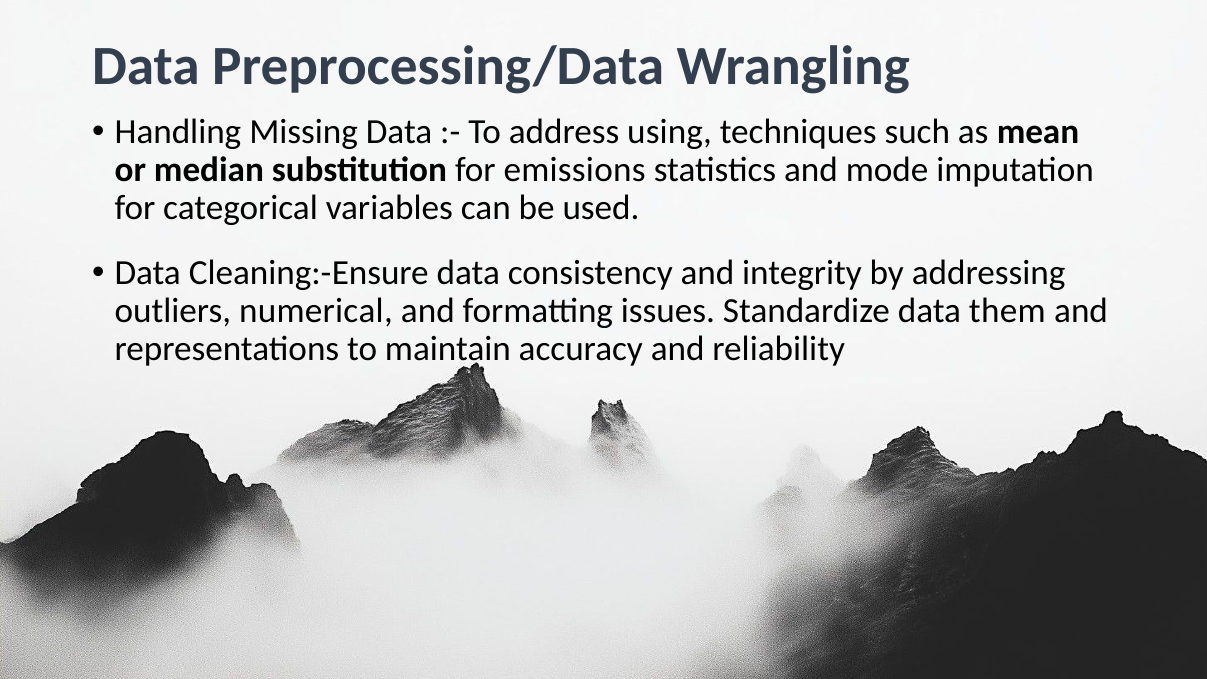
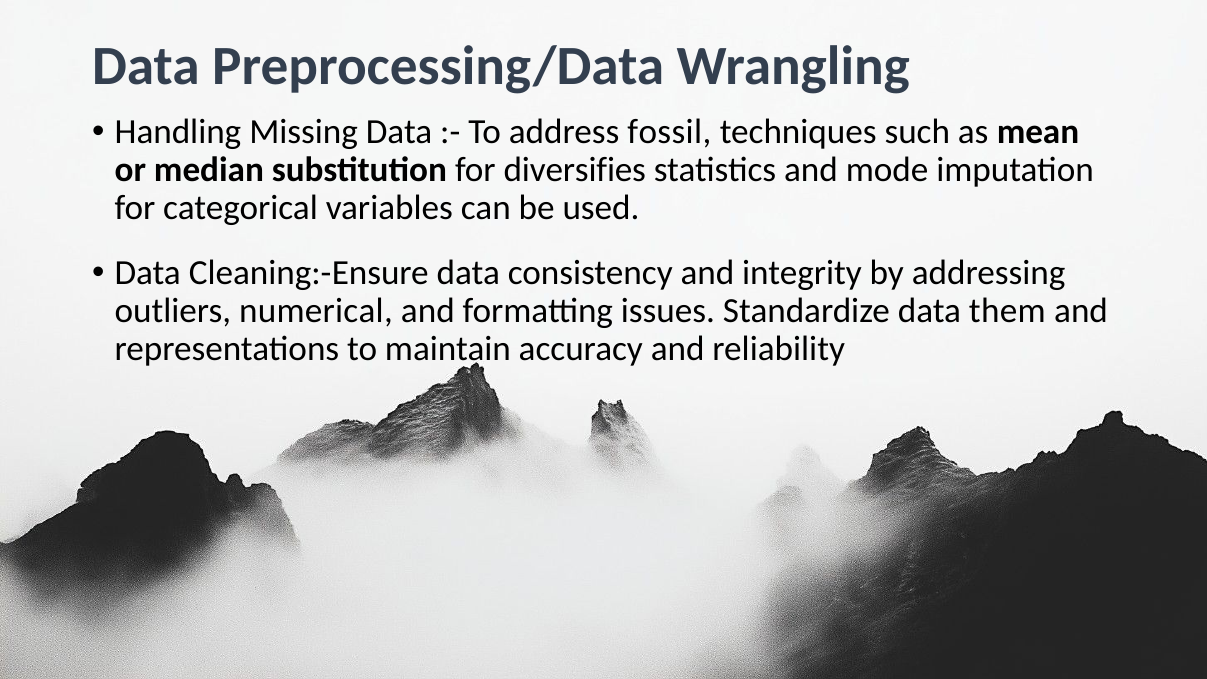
using: using -> fossil (669, 132)
emissions: emissions -> diversifies (575, 170)
